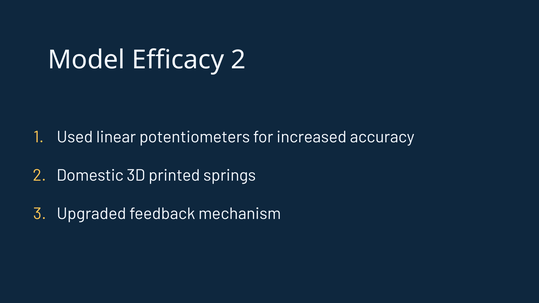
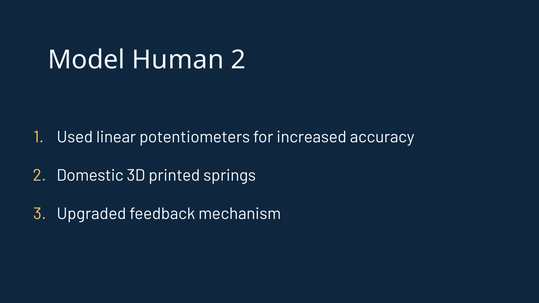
Efficacy: Efficacy -> Human (178, 60)
